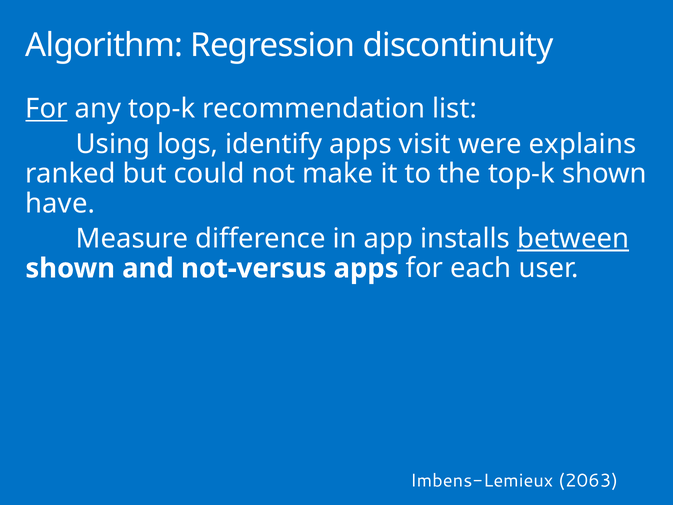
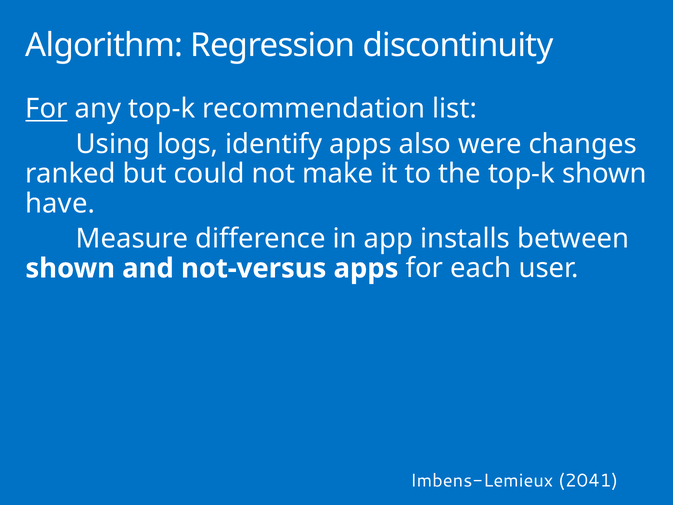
visit: visit -> also (425, 144)
explains: explains -> changes (583, 144)
between underline: present -> none (573, 239)
2063: 2063 -> 2041 (588, 480)
